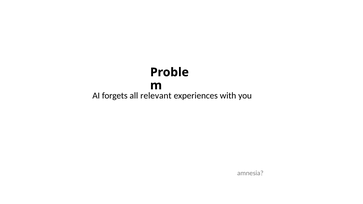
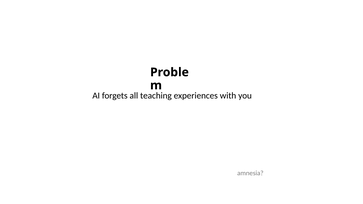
relevant: relevant -> teaching (156, 96)
